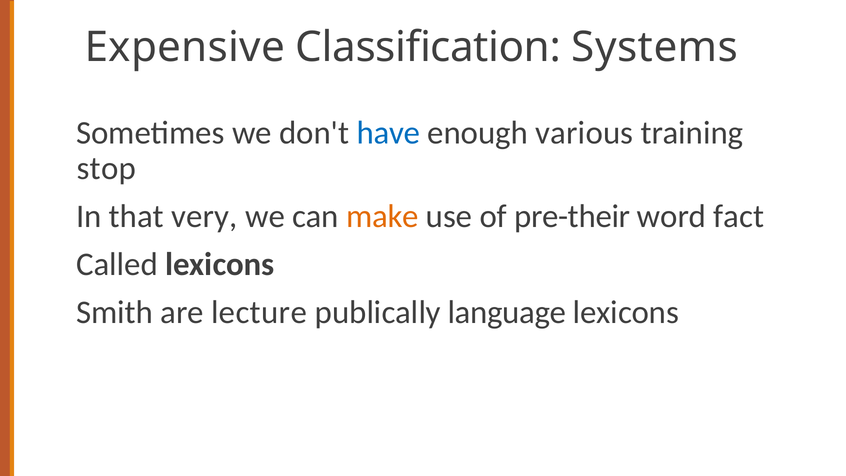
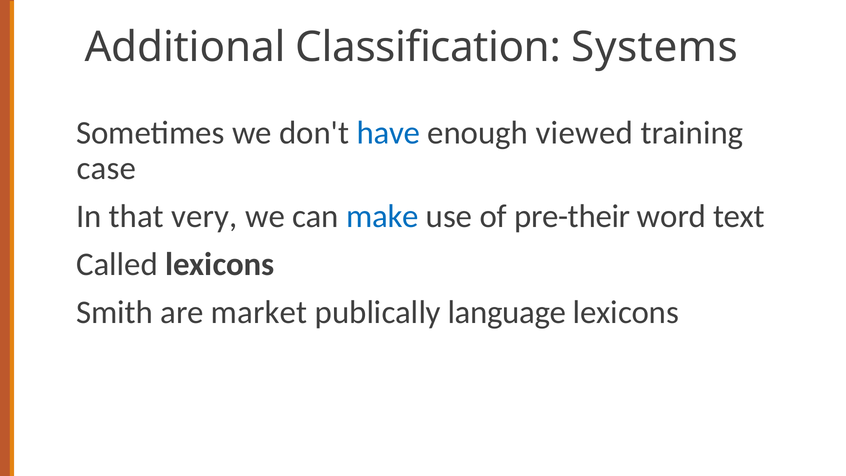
Expensive: Expensive -> Additional (185, 47)
various: various -> viewed (584, 133)
stop: stop -> case (106, 168)
make colour: orange -> blue (382, 216)
fact: fact -> text (739, 216)
lecture: lecture -> market (259, 312)
